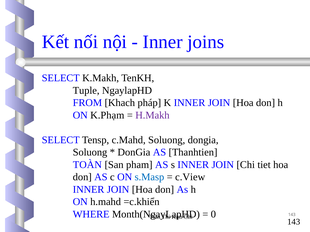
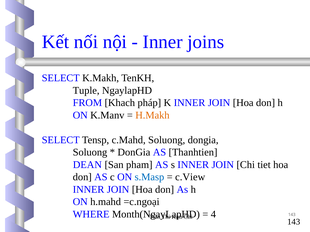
K.Phạm: K.Phạm -> K.Manv (107, 115)
H.Makh colour: purple -> orange (152, 115)
TOÀN: TOÀN -> DEAN (87, 165)
=c.khiển: =c.khiển -> =c.ngoại (142, 202)
0: 0 -> 4 (213, 215)
